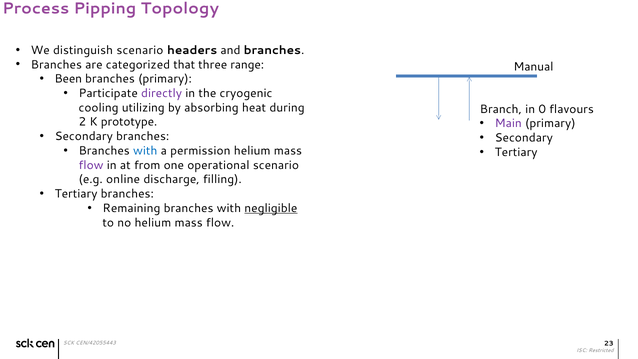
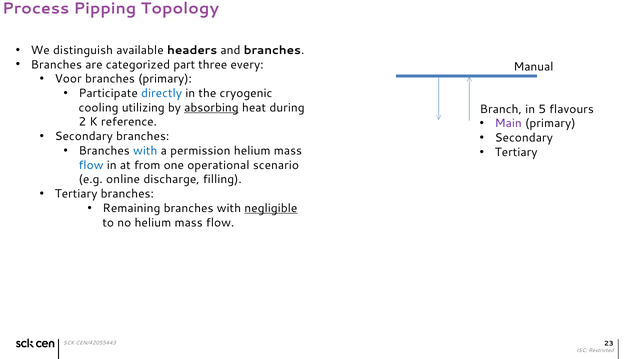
distinguish scenario: scenario -> available (140, 50)
that: that -> part (184, 65)
range: range -> every (247, 65)
Been: Been -> Voor (68, 79)
directly colour: purple -> blue (162, 93)
absorbing underline: none -> present (211, 108)
0: 0 -> 5 (542, 109)
prototype: prototype -> reference (129, 122)
flow colour: purple -> blue (91, 165)
